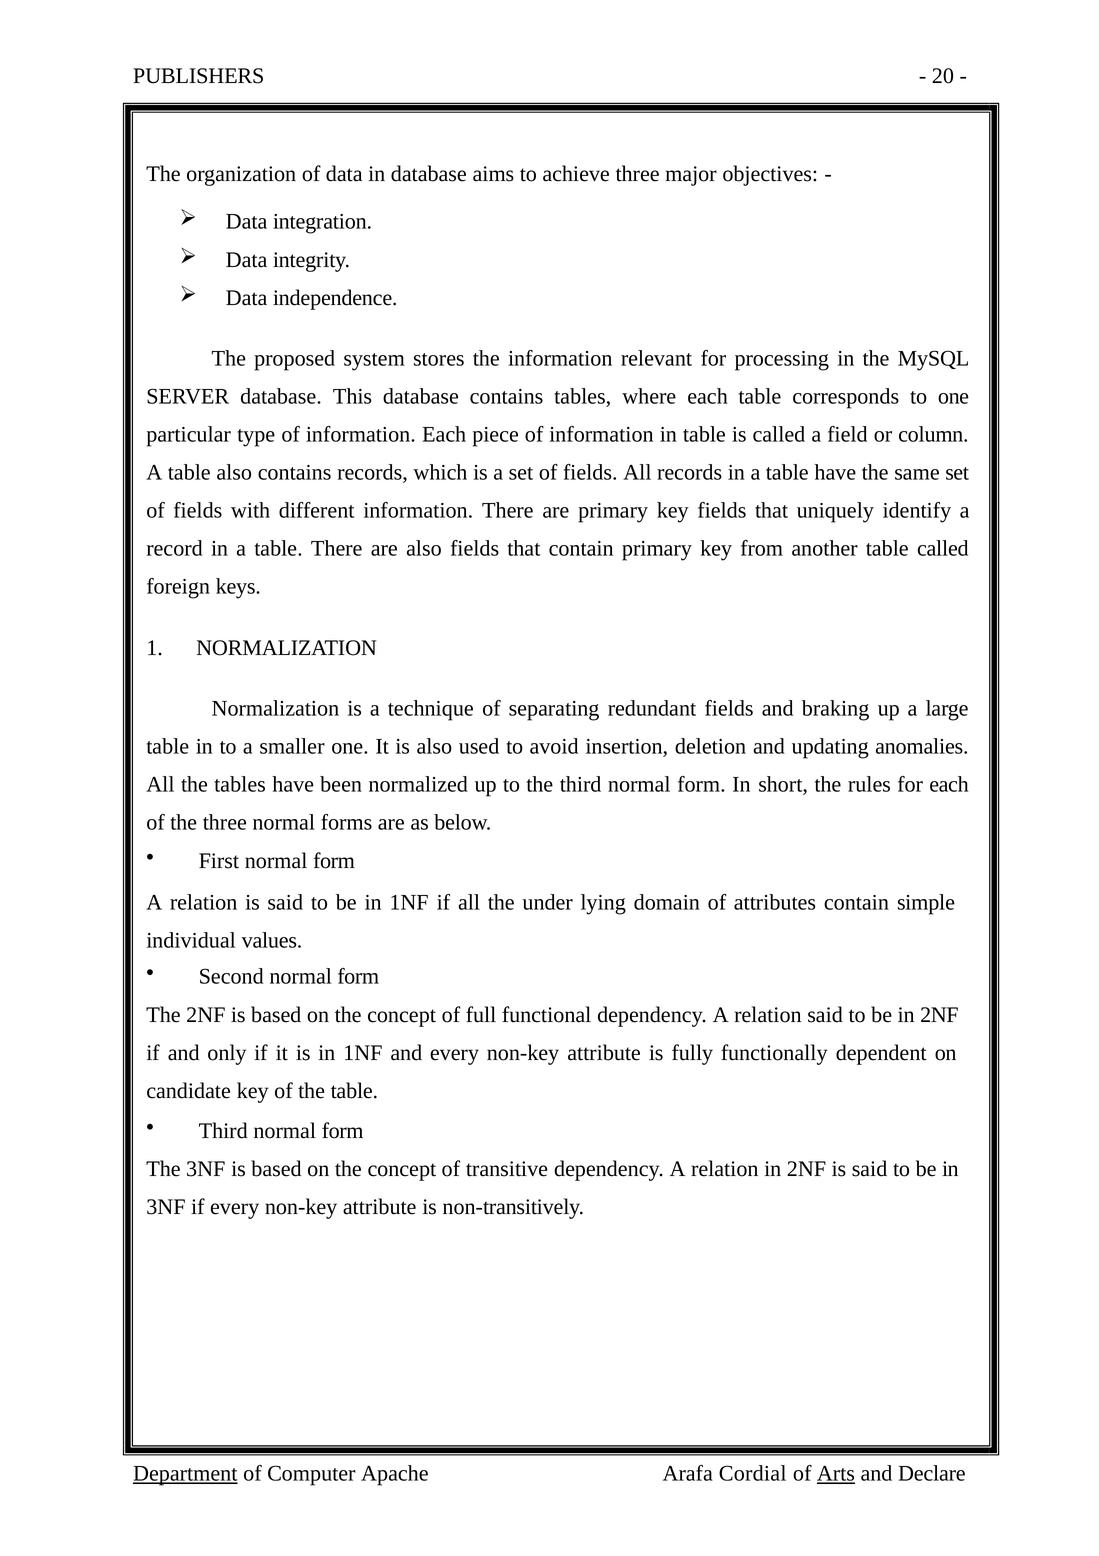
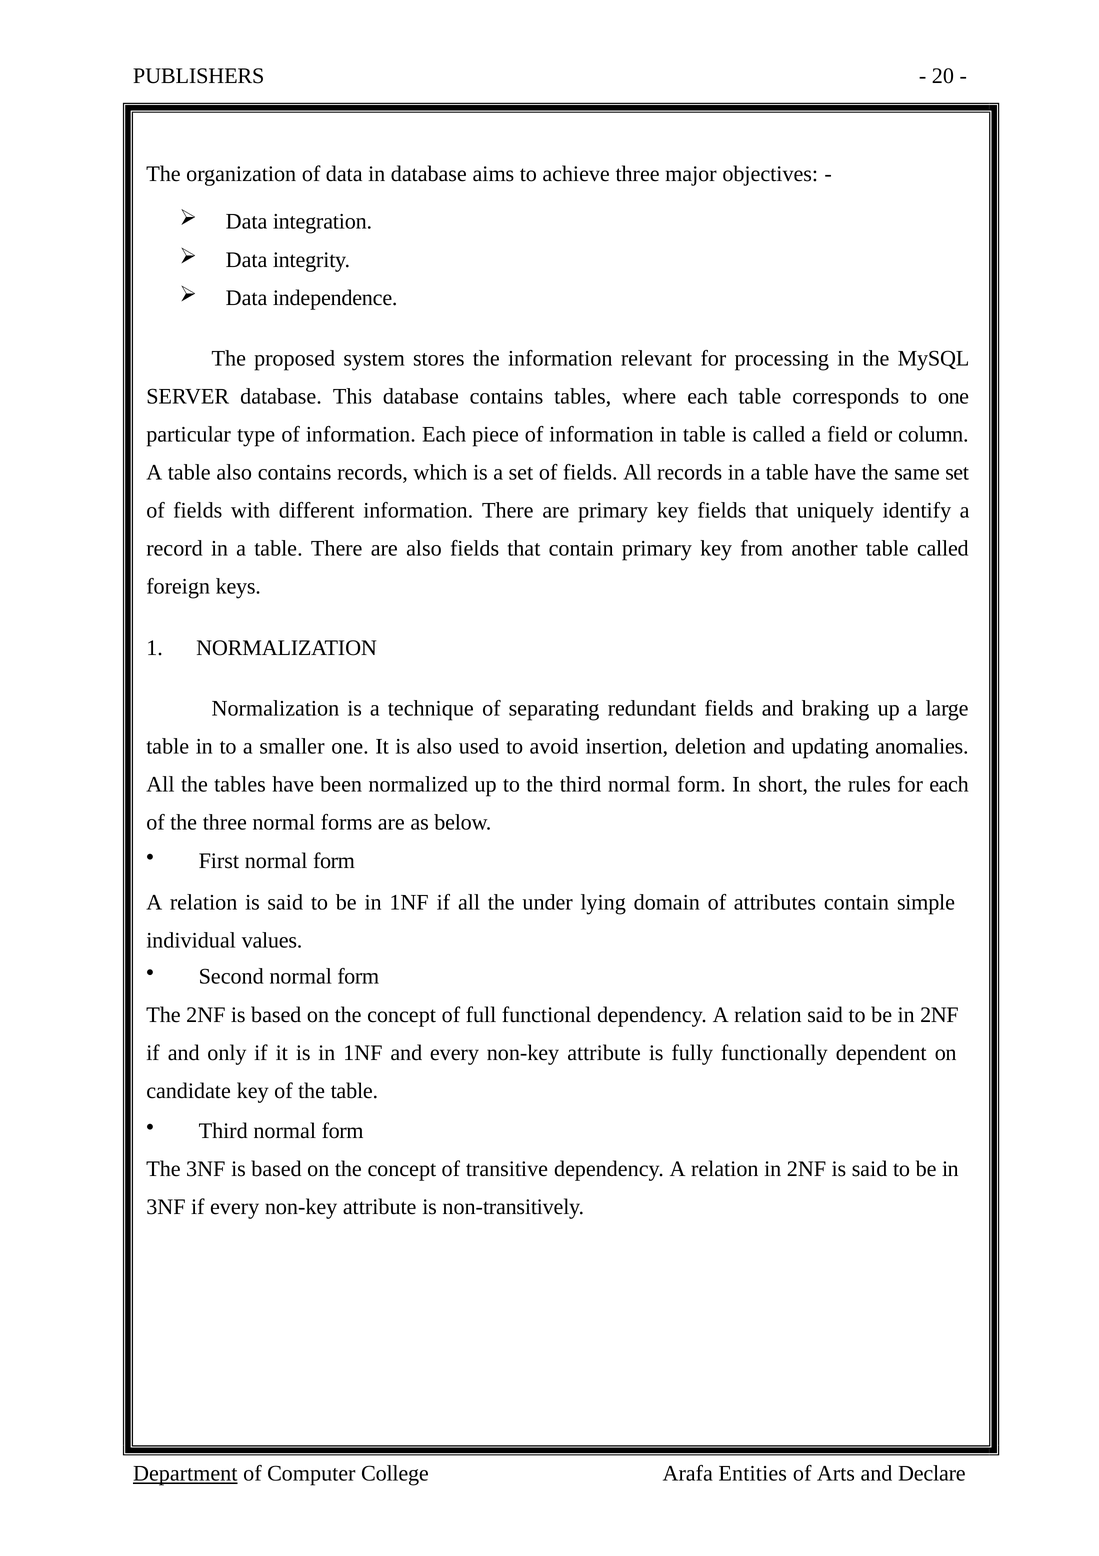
Apache: Apache -> College (395, 1473)
Cordial: Cordial -> Entities (753, 1473)
Arts underline: present -> none (836, 1473)
